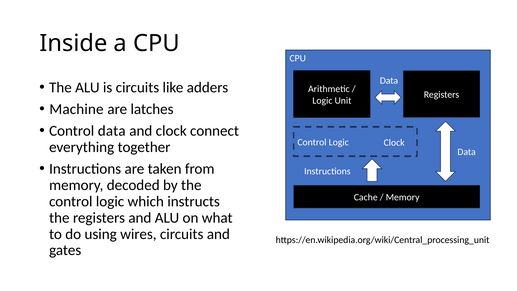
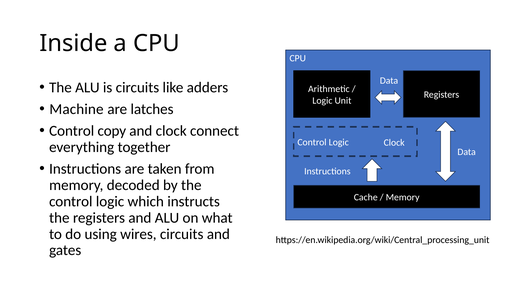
Control data: data -> copy (112, 131)
